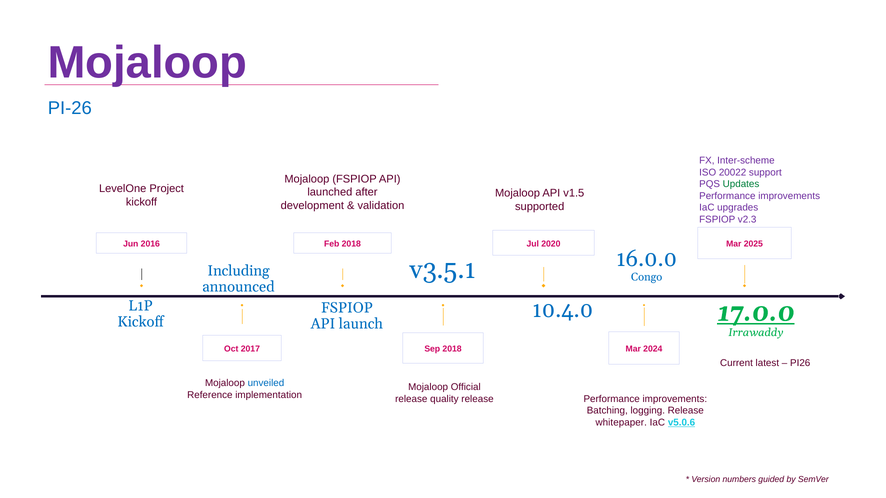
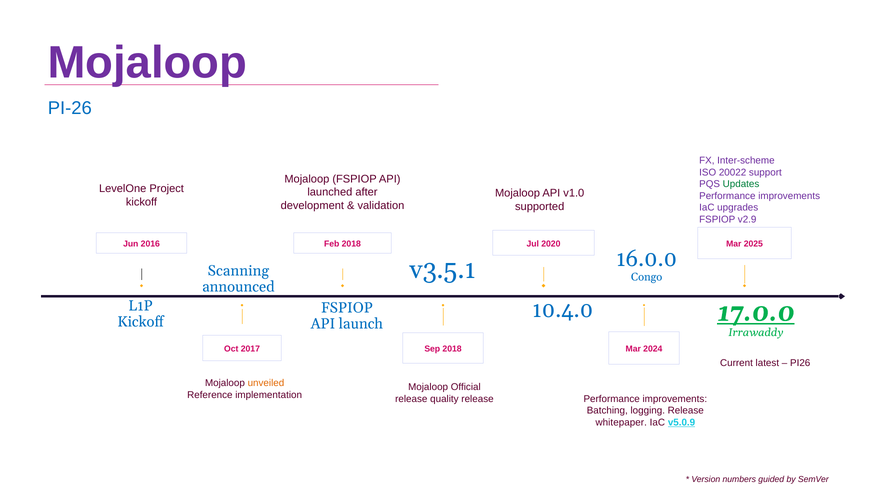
v1.5: v1.5 -> v1.0 (574, 193)
v2.3: v2.3 -> v2.9 (747, 220)
Including: Including -> Scanning (238, 271)
unveiled colour: blue -> orange (266, 383)
v5.0.6: v5.0.6 -> v5.0.9 (682, 423)
